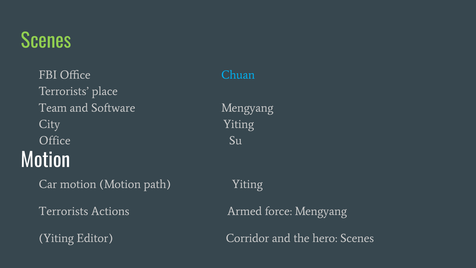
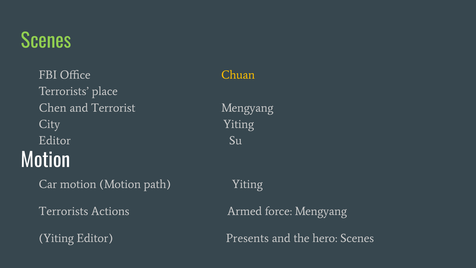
Chuan colour: light blue -> yellow (238, 75)
Team: Team -> Chen (53, 108)
Software: Software -> Terrorist (113, 108)
Office: Office -> Editor (55, 141)
Corridor: Corridor -> Presents (247, 238)
